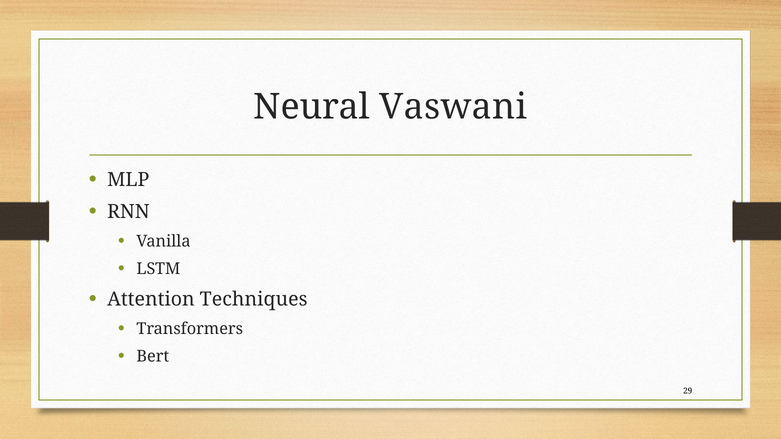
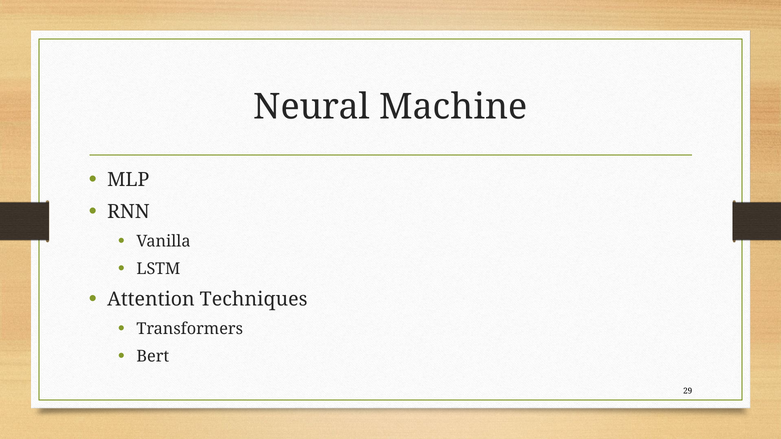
Vaswani: Vaswani -> Machine (453, 107)
